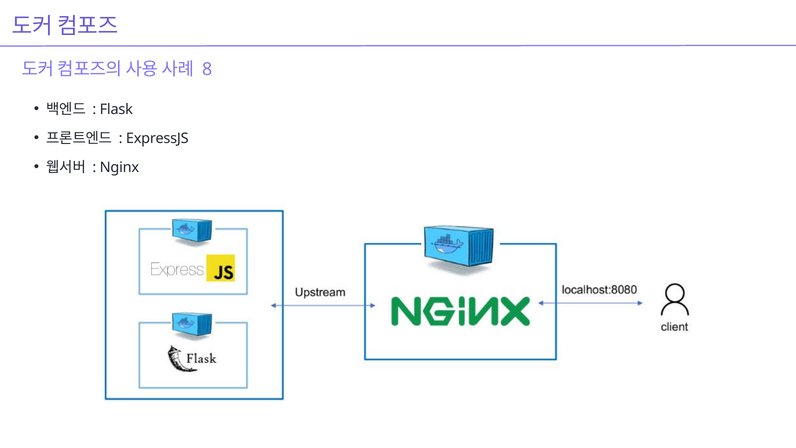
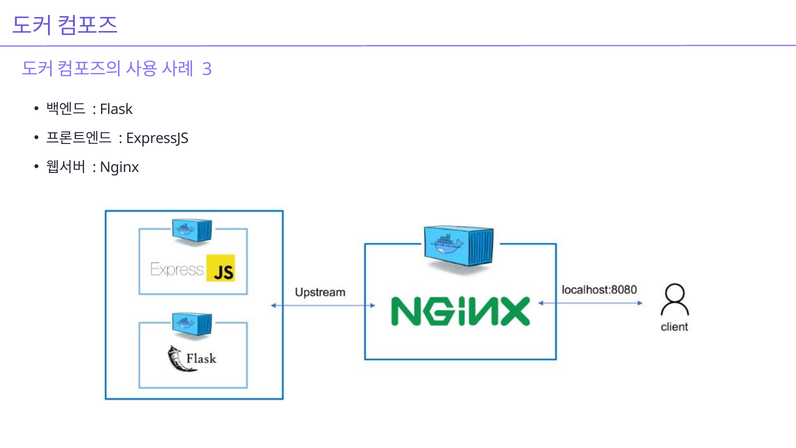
8: 8 -> 3 (207, 69)
